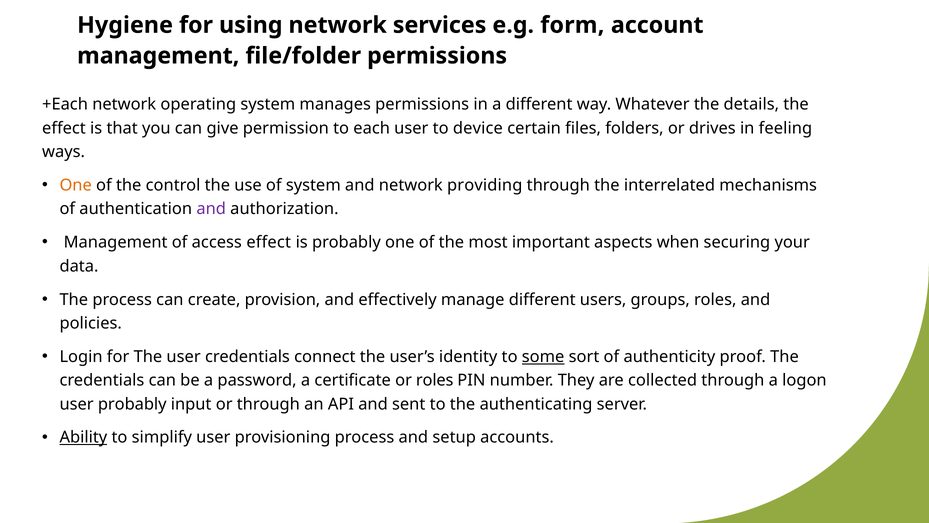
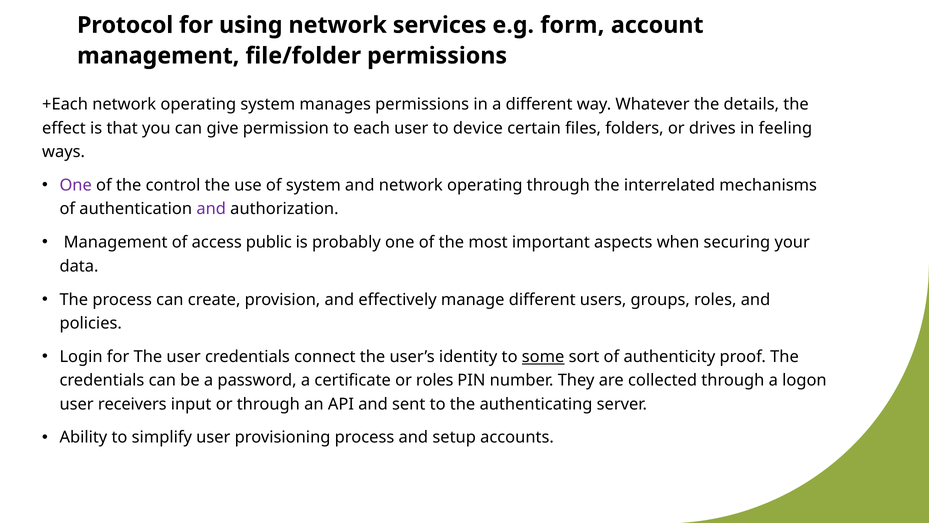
Hygiene: Hygiene -> Protocol (125, 25)
One colour: orange -> purple (76, 185)
and network providing: providing -> operating (485, 185)
access effect: effect -> public (269, 242)
user probably: probably -> receivers (132, 404)
Ability underline: present -> none (83, 437)
